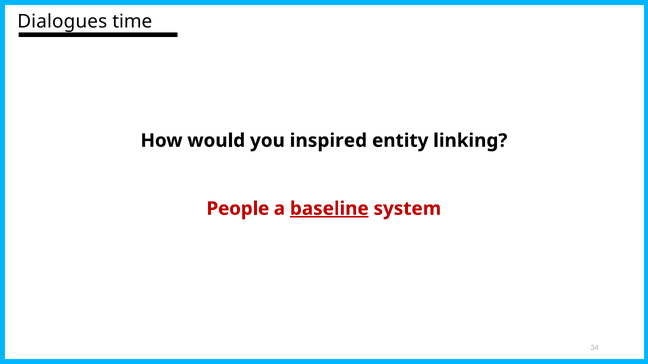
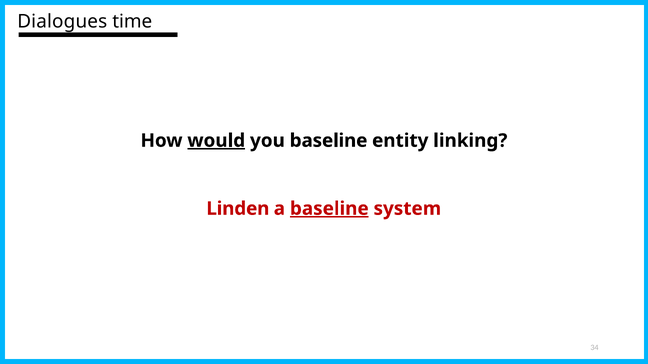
would underline: none -> present (216, 141)
you inspired: inspired -> baseline (329, 141)
People: People -> Linden (238, 209)
